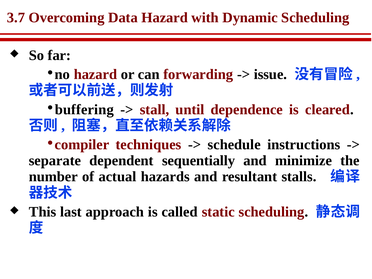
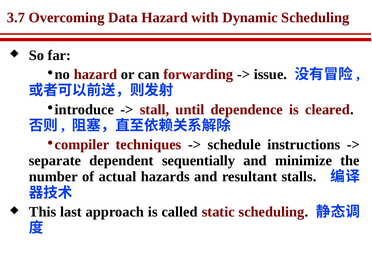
buffering: buffering -> introduce (84, 110)
